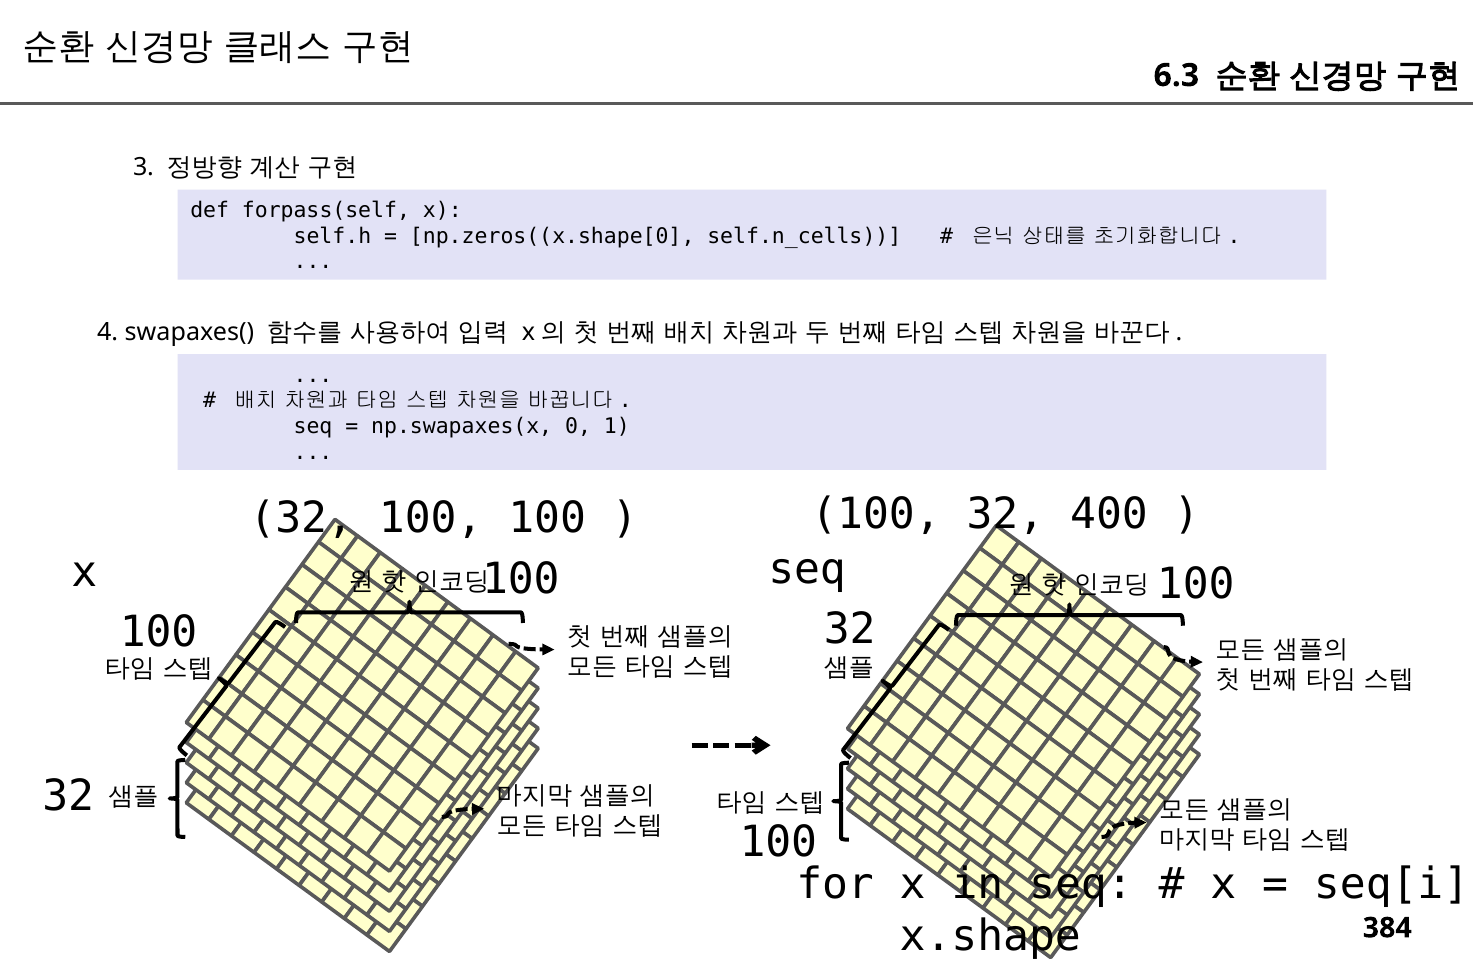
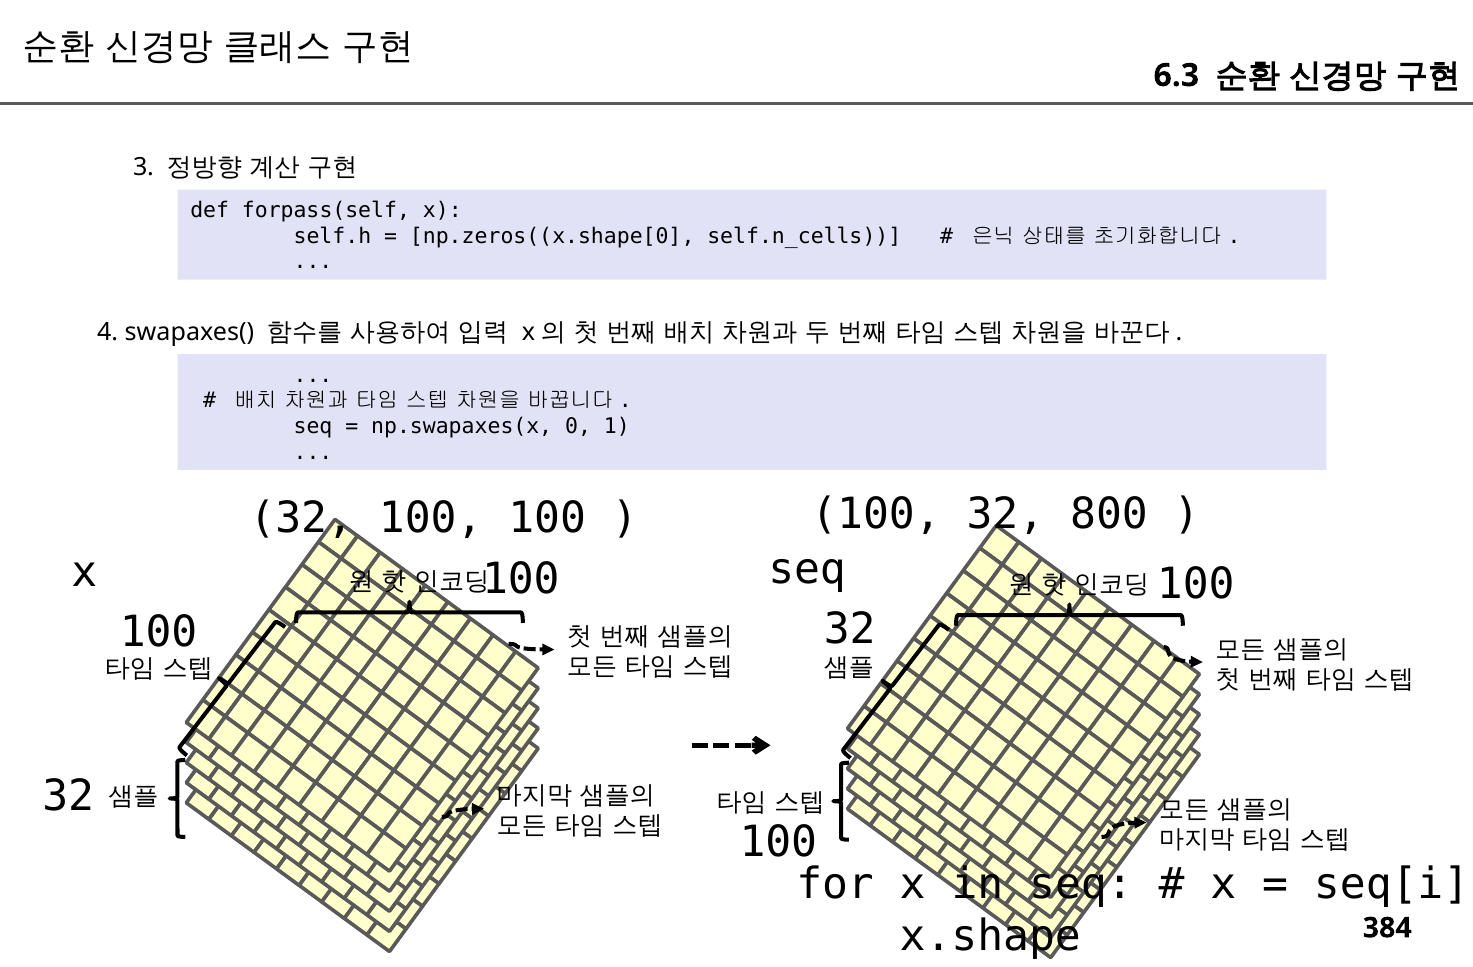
400: 400 -> 800 (1109, 514)
